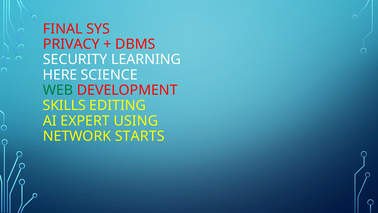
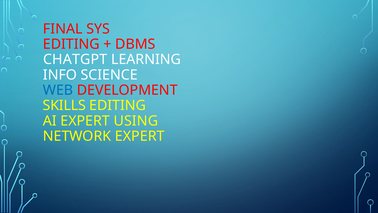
PRIVACY: PRIVACY -> EDITING (71, 44)
SECURITY: SECURITY -> CHATGPT (75, 59)
HERE: HERE -> INFO (60, 75)
WEB colour: green -> blue (58, 90)
NETWORK STARTS: STARTS -> EXPERT (140, 136)
